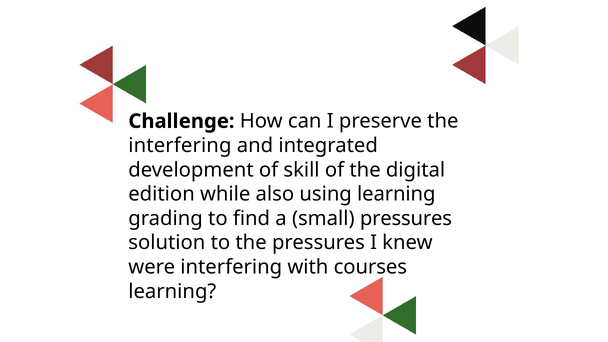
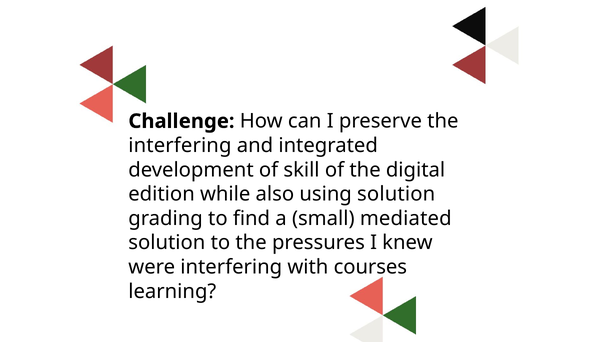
using learning: learning -> solution (396, 194)
small pressures: pressures -> mediated (406, 218)
